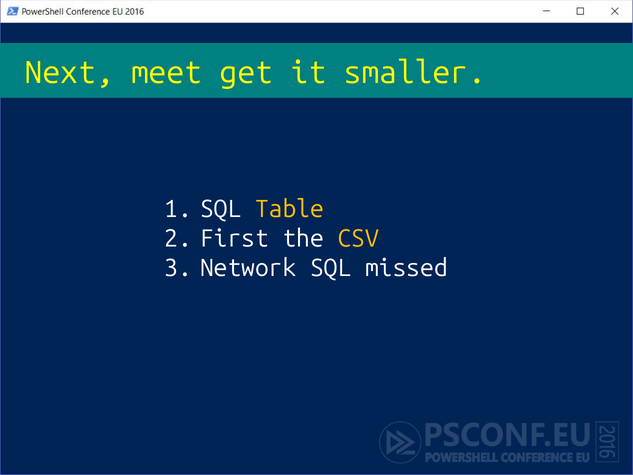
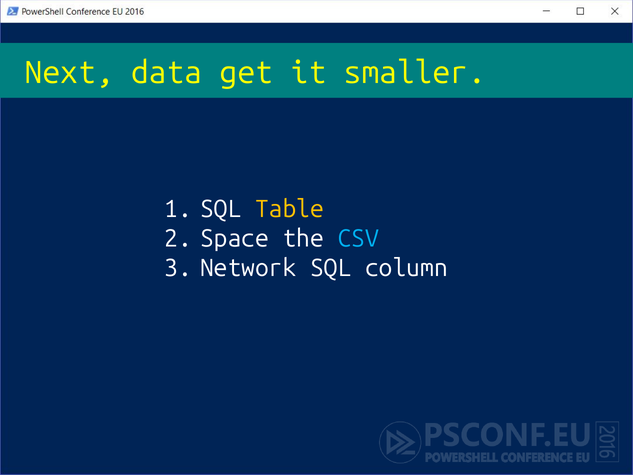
meet: meet -> data (167, 73)
First: First -> Space (234, 239)
CSV colour: yellow -> light blue (358, 239)
missed: missed -> column (406, 268)
